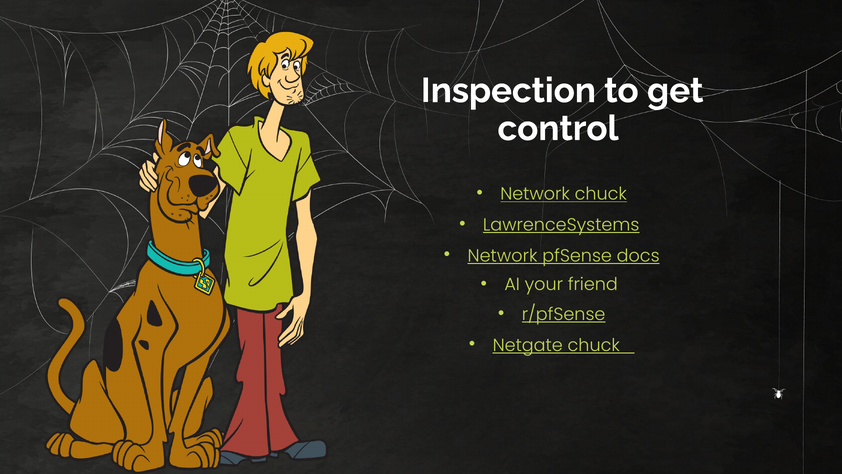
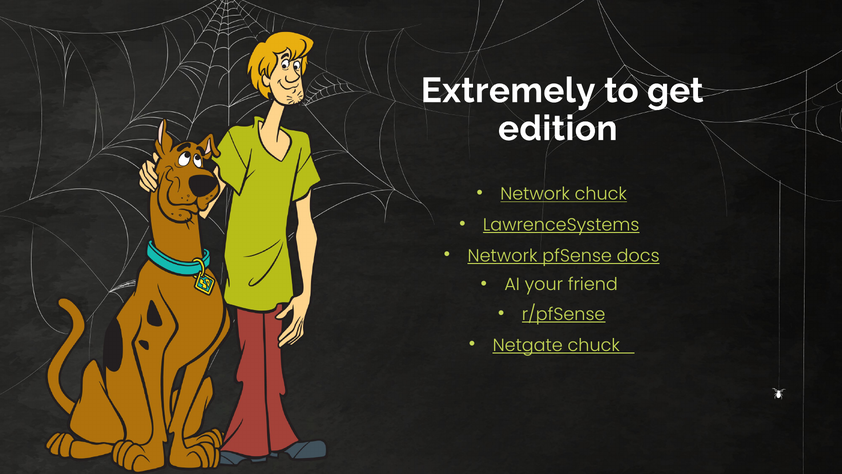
Inspection: Inspection -> Extremely (508, 91)
control: control -> edition (558, 128)
